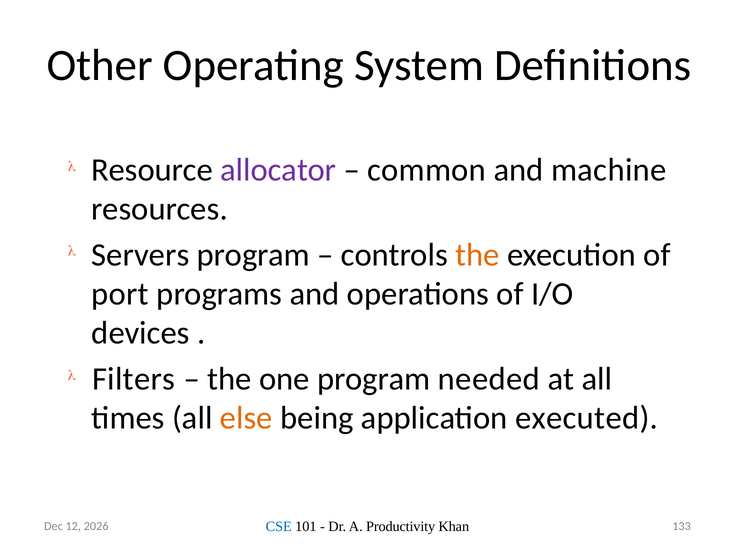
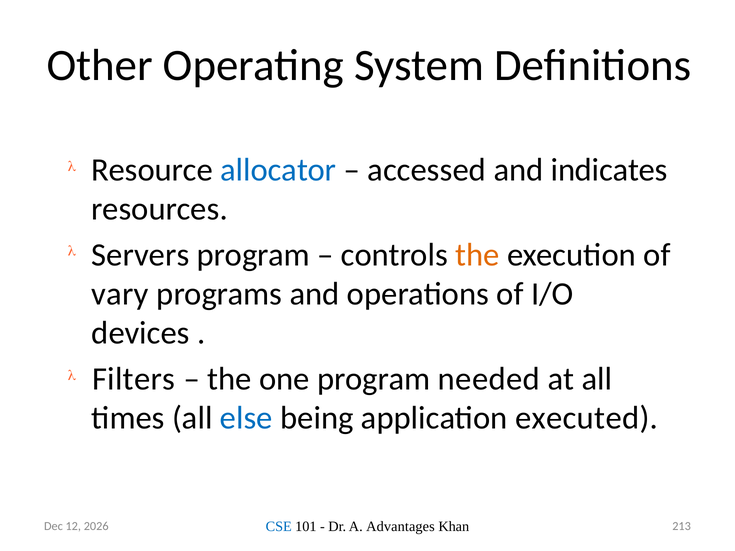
allocator colour: purple -> blue (278, 170)
common: common -> accessed (427, 170)
machine: machine -> indicates (609, 170)
port: port -> vary (120, 294)
else colour: orange -> blue (246, 418)
Productivity: Productivity -> Advantages (401, 527)
133: 133 -> 213 (682, 526)
